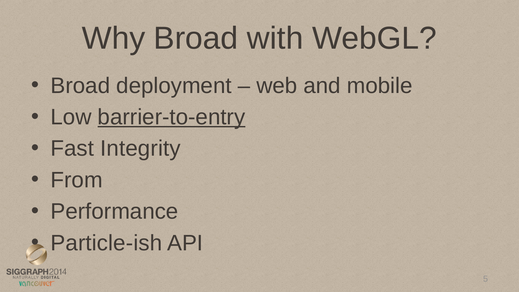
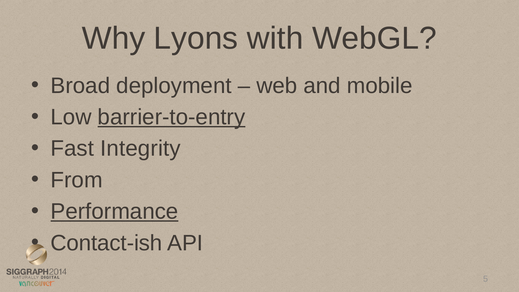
Why Broad: Broad -> Lyons (196, 38)
Performance underline: none -> present (114, 211)
Particle-ish: Particle-ish -> Contact-ish (106, 243)
